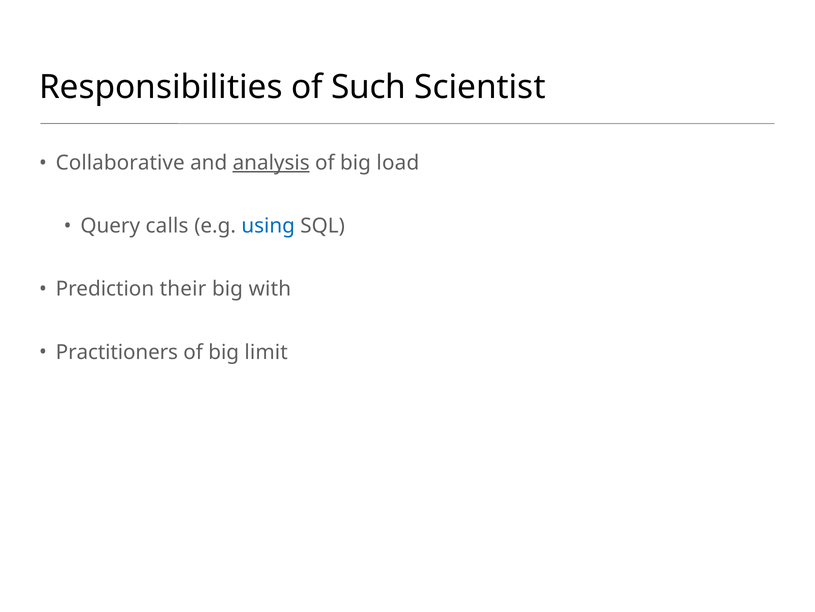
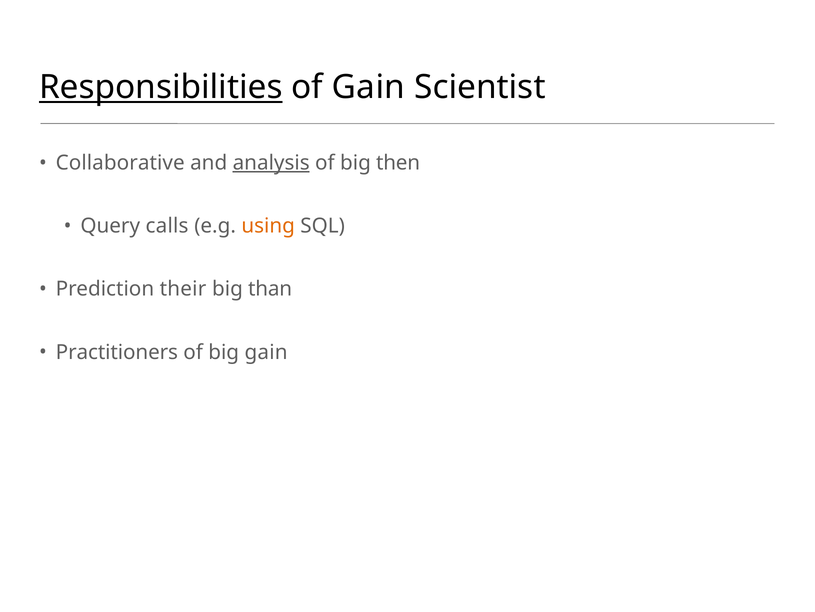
Responsibilities underline: none -> present (161, 87)
of Such: Such -> Gain (368, 87)
load: load -> then (398, 163)
using colour: blue -> orange (268, 226)
with: with -> than (270, 289)
big limit: limit -> gain (266, 352)
